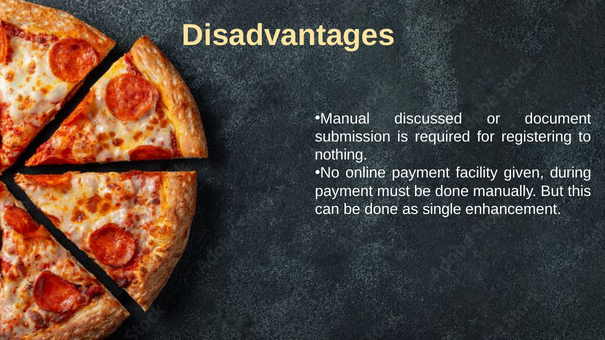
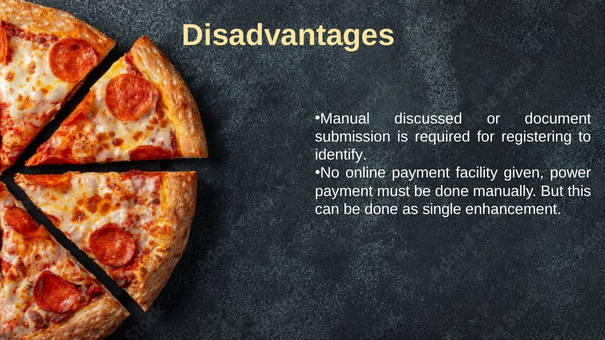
nothing: nothing -> identify (341, 155)
during: during -> power (571, 173)
